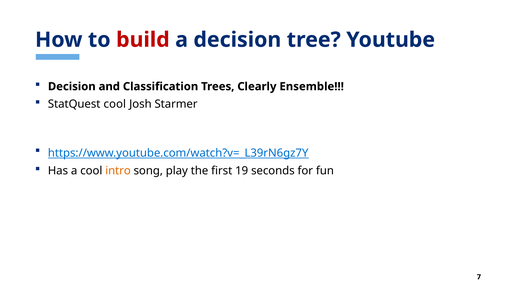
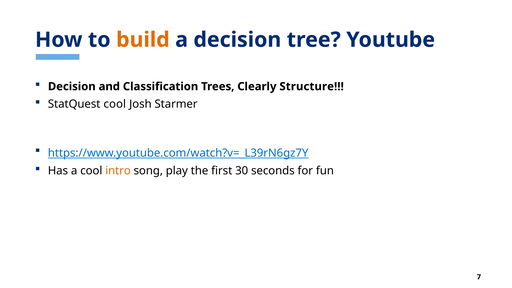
build colour: red -> orange (143, 40)
Ensemble: Ensemble -> Structure (312, 86)
19: 19 -> 30 (242, 171)
